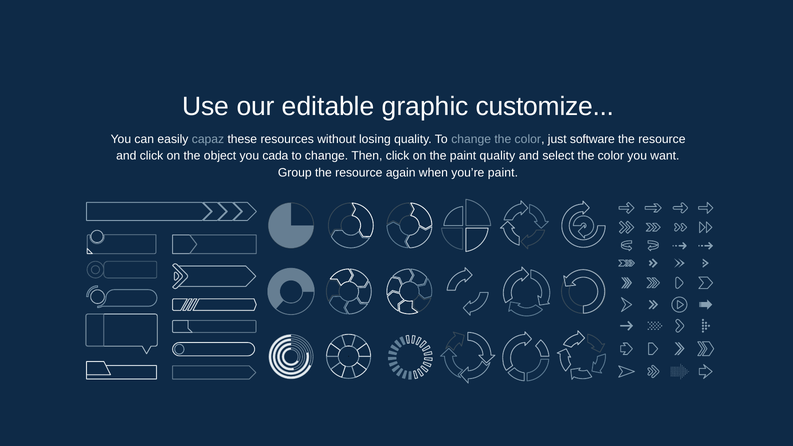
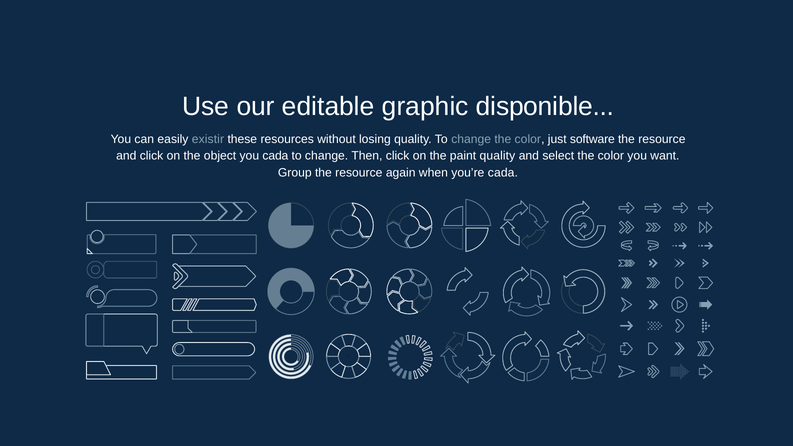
customize: customize -> disponible (545, 107)
capaz: capaz -> existir (208, 139)
you’re paint: paint -> cada (503, 173)
